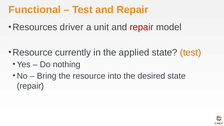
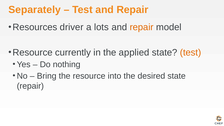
Functional: Functional -> Separately (35, 10)
unit: unit -> lots (101, 27)
repair colour: red -> orange (142, 27)
